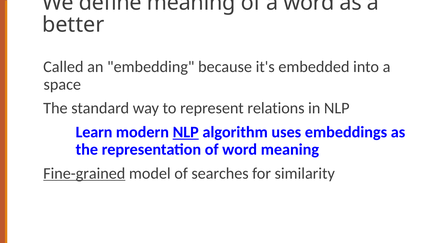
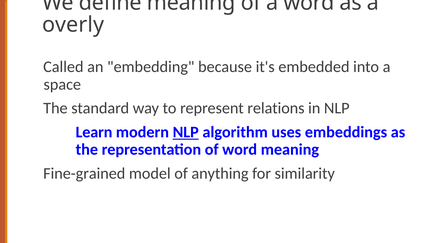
better: better -> overly (73, 25)
Fine-grained underline: present -> none (84, 173)
searches: searches -> anything (220, 173)
